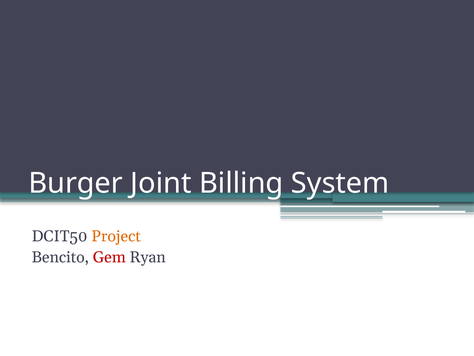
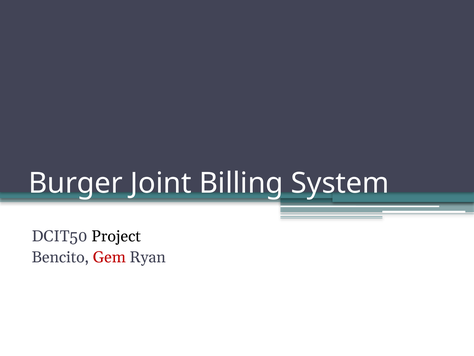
Project colour: orange -> black (116, 236)
